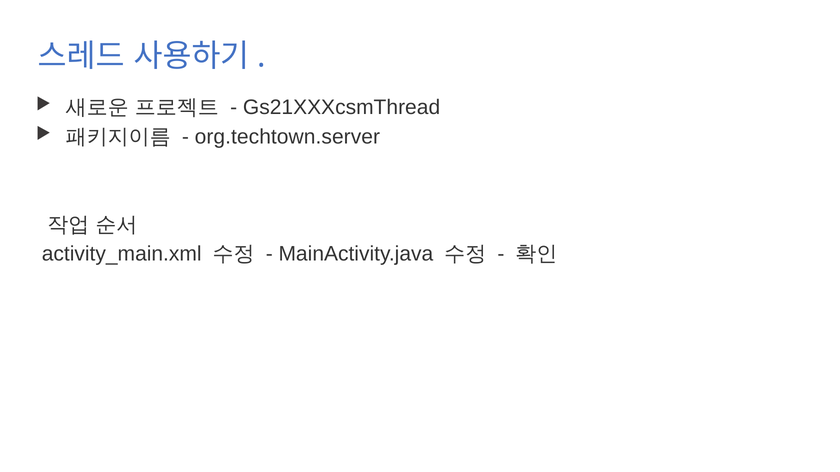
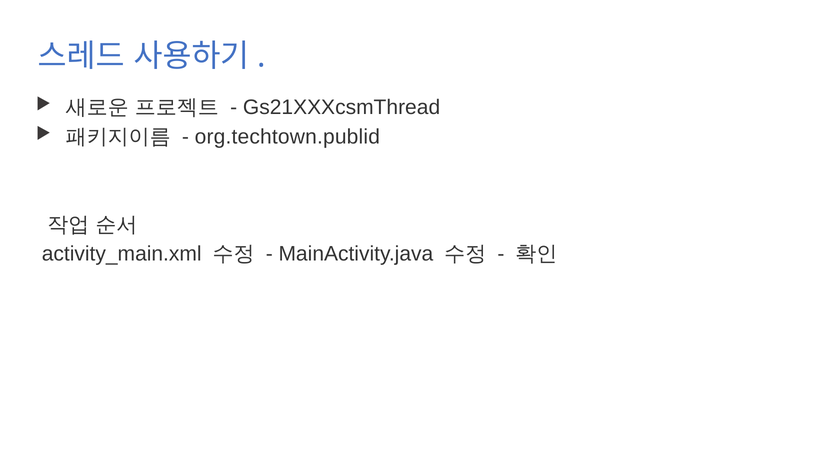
org.techtown.server: org.techtown.server -> org.techtown.publid (287, 137)
